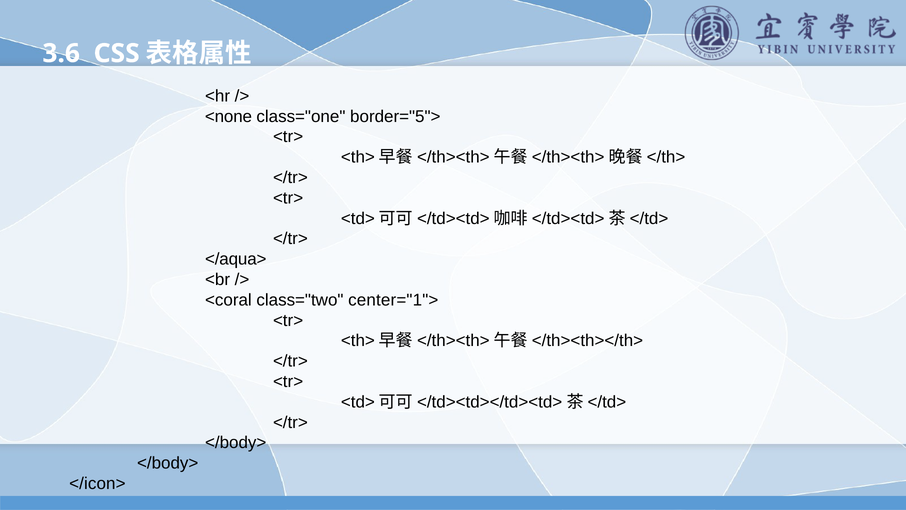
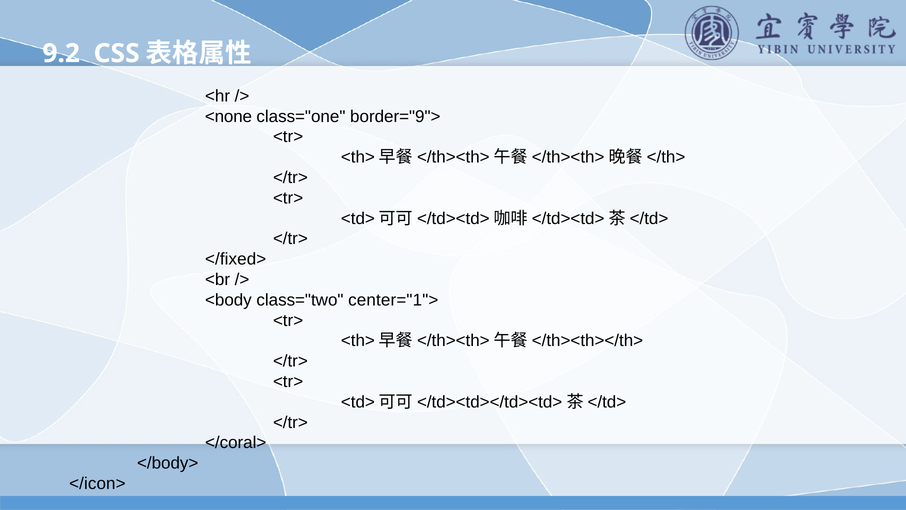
3.6: 3.6 -> 9.2 (61, 53)
border="5">: border="5"> -> border="9"> (395, 116)
</aqua>: </aqua> -> </fixed> (236, 259)
<coral: <coral -> <body (228, 300)
</body>: </body> -> </coral> (236, 443)
